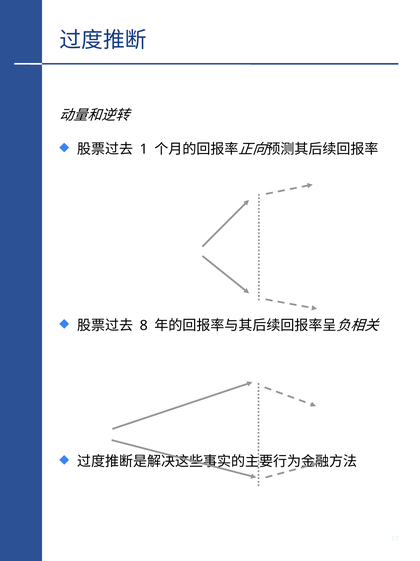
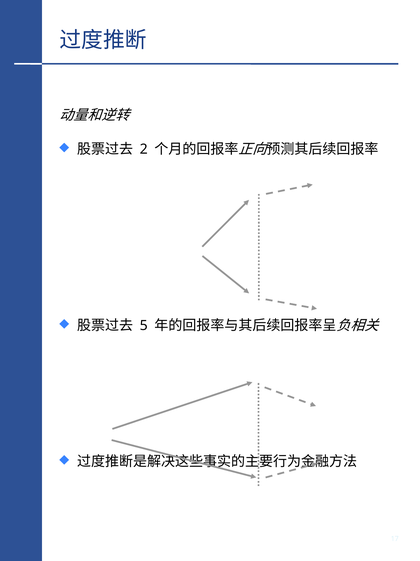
1: 1 -> 2 (144, 149)
8: 8 -> 5 (144, 325)
